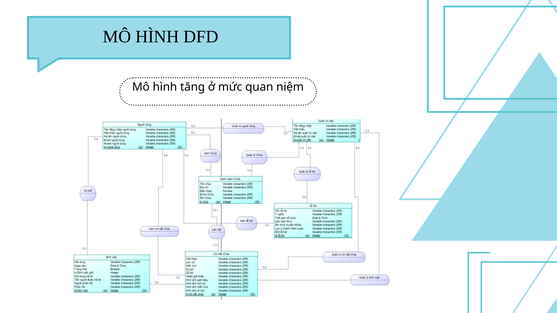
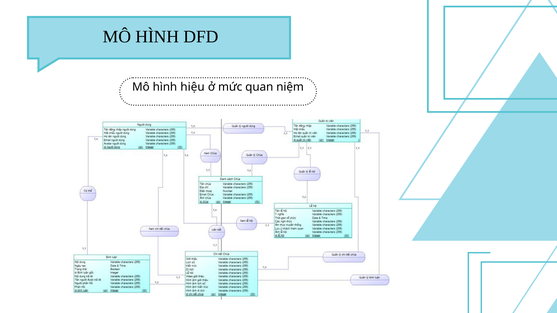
tăng: tăng -> hiệu (192, 87)
